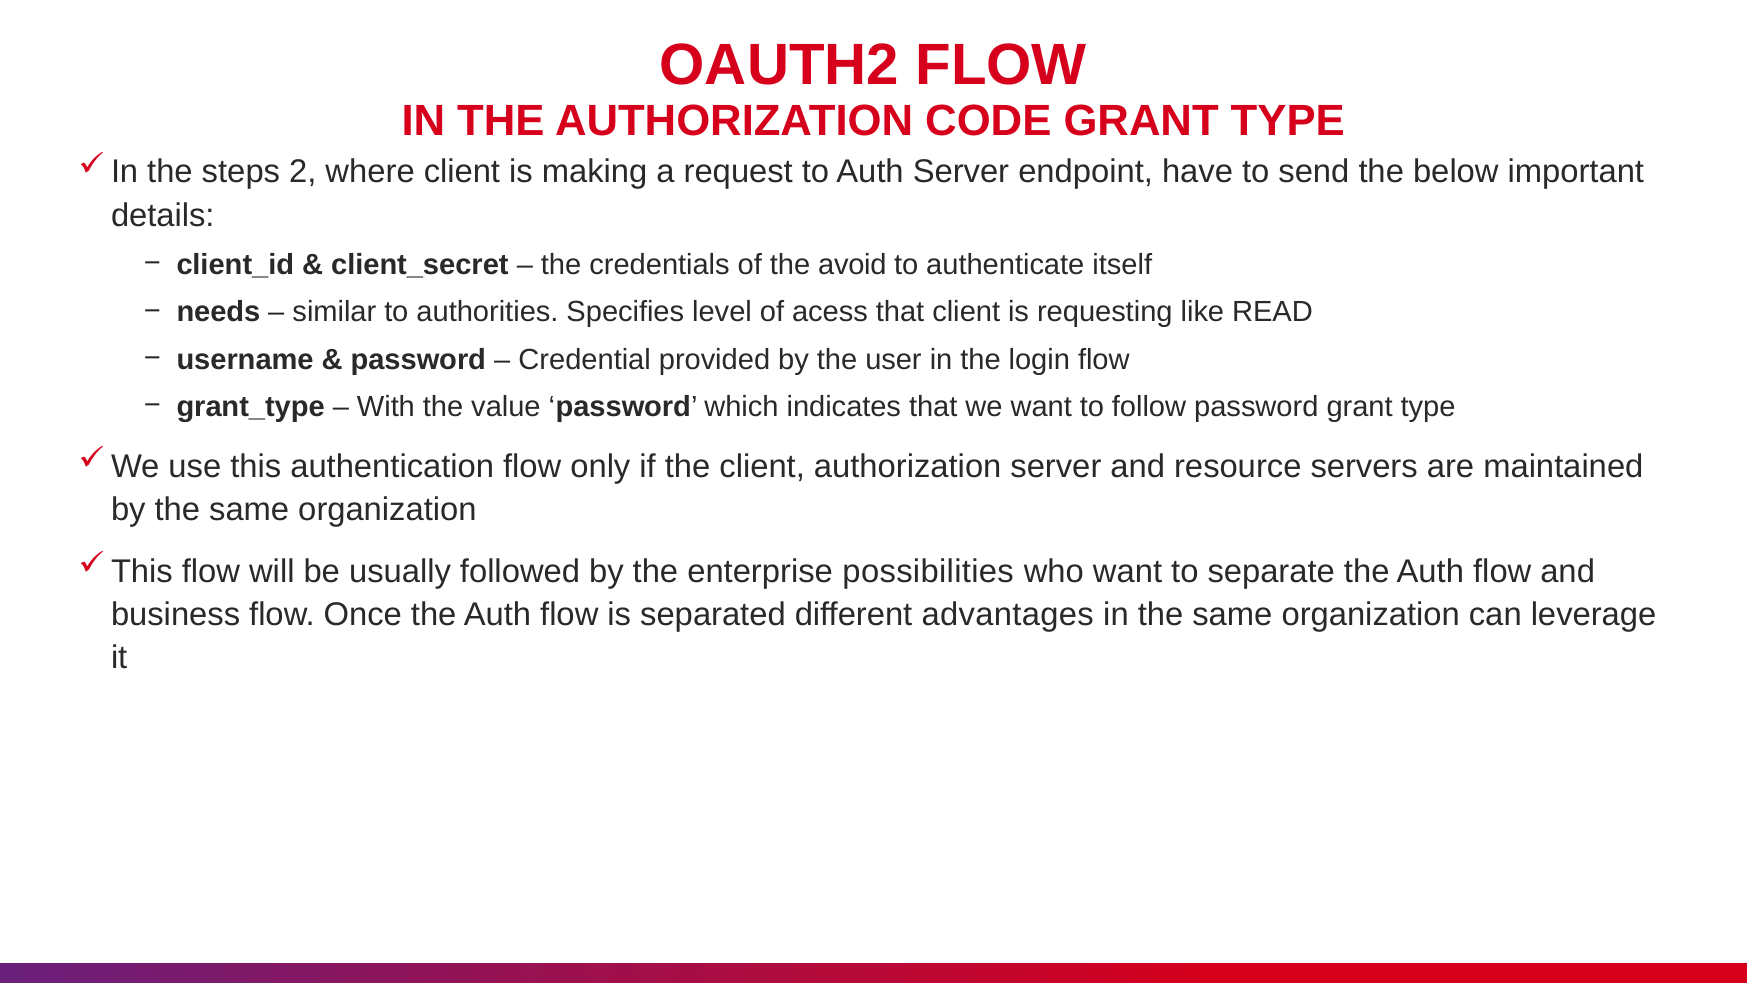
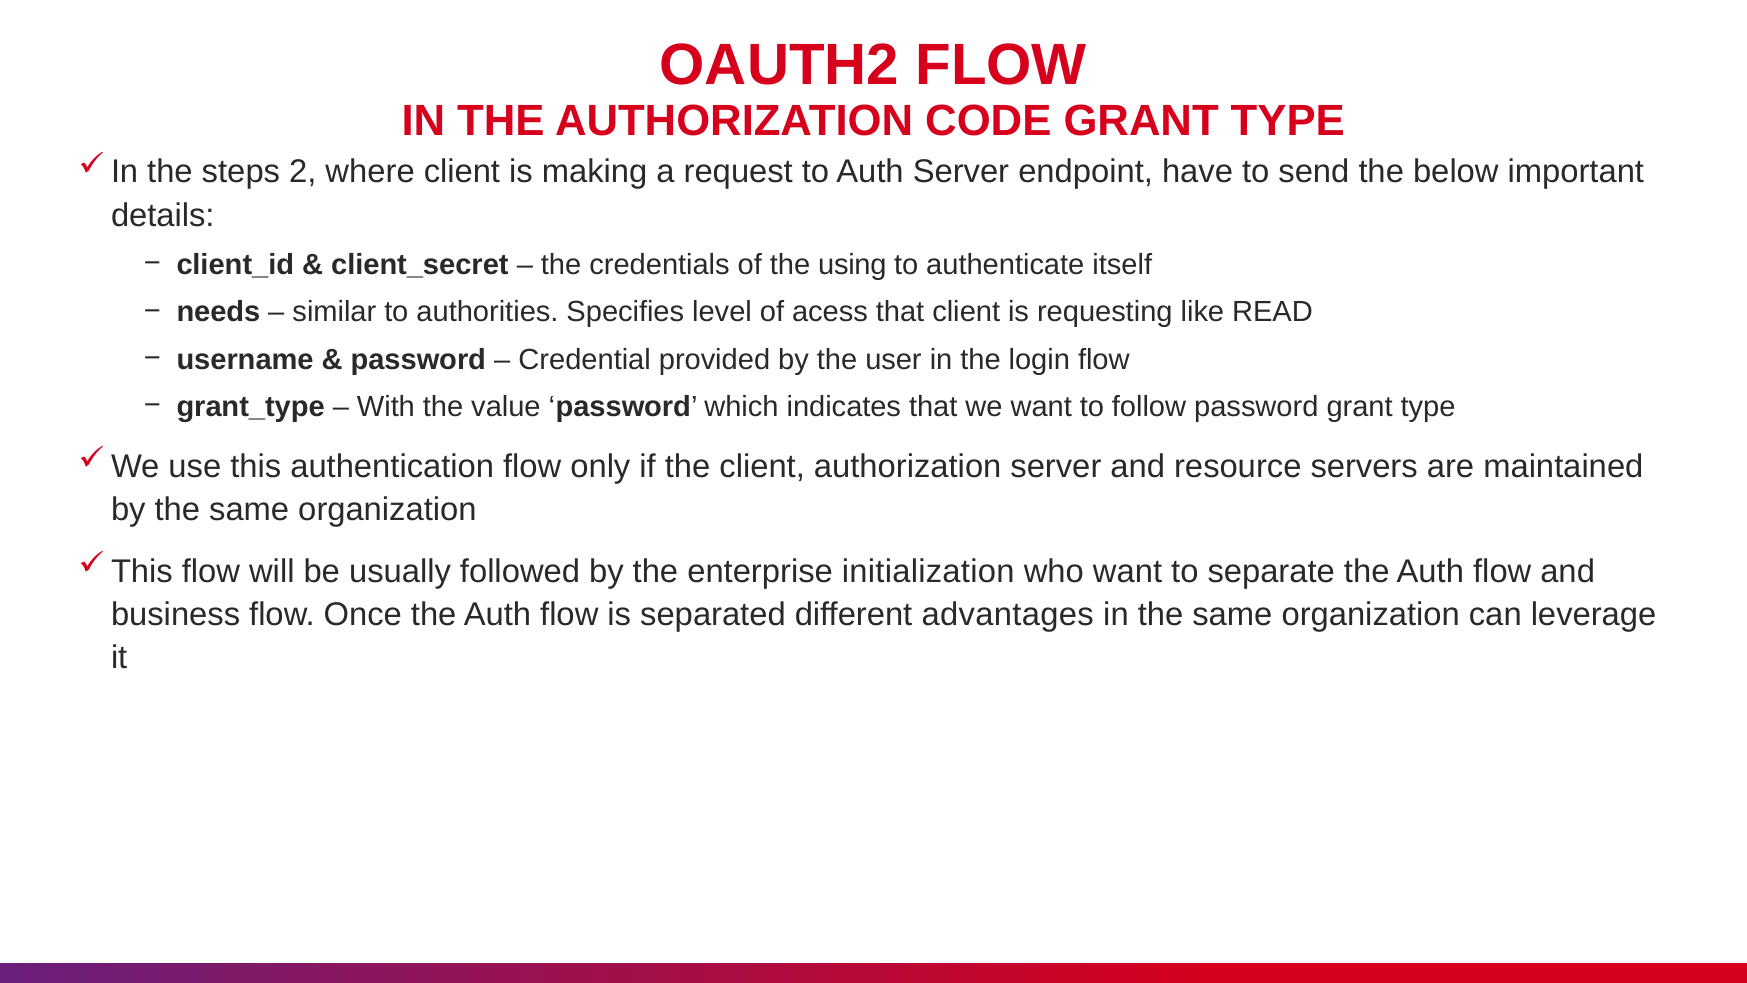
avoid: avoid -> using (852, 265)
possibilities: possibilities -> initialization (928, 571)
